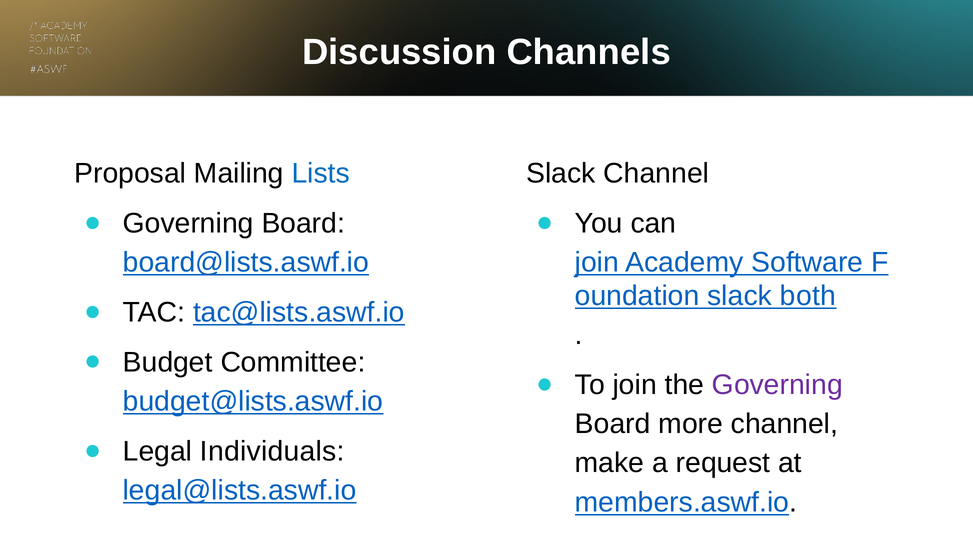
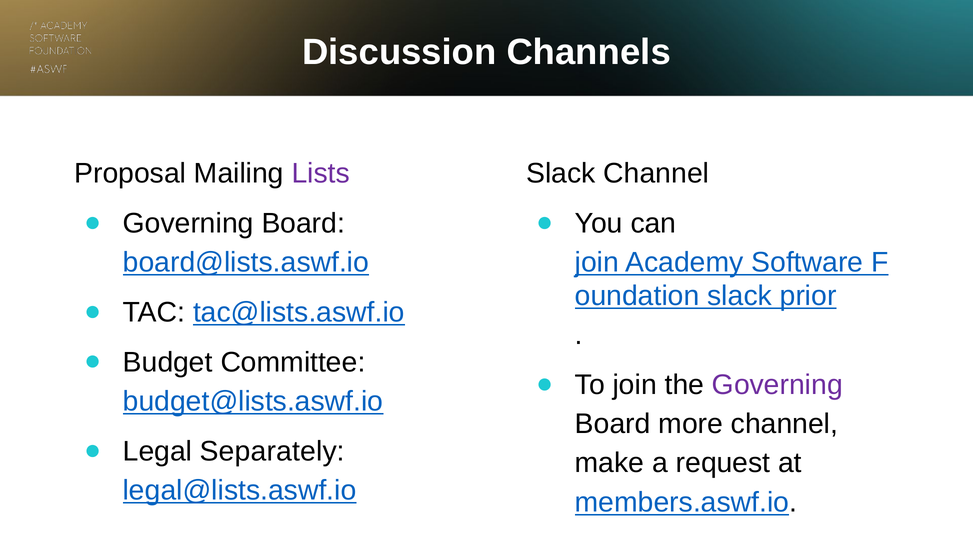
Lists colour: blue -> purple (321, 173)
both: both -> prior (808, 296)
Individuals: Individuals -> Separately (272, 452)
